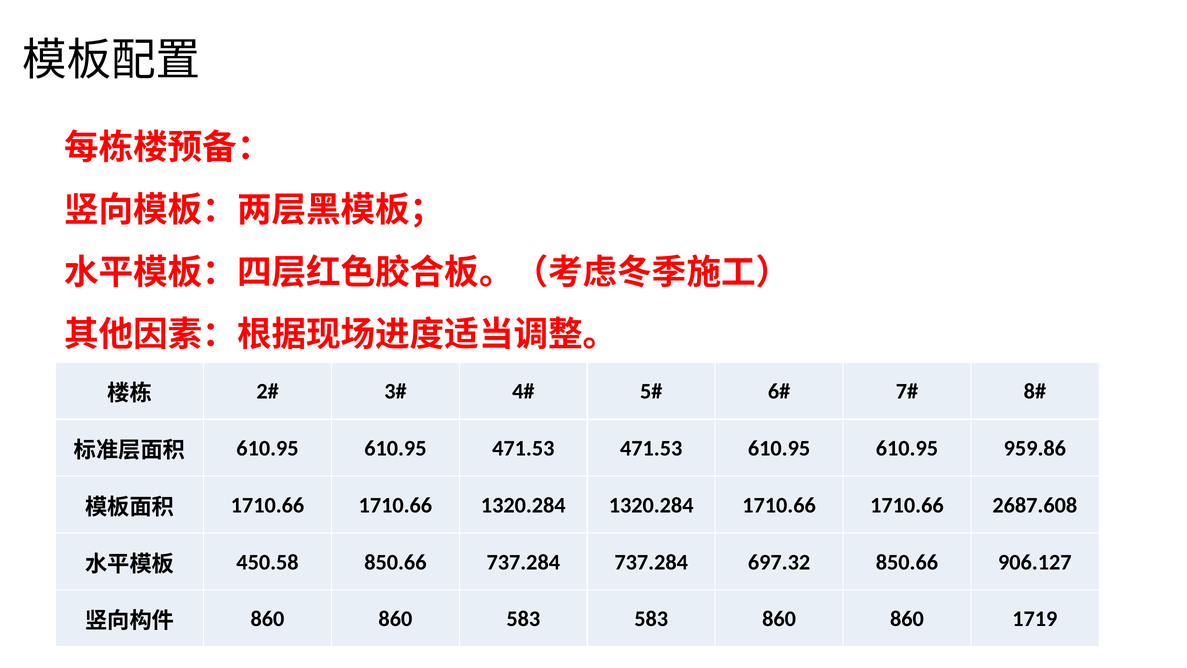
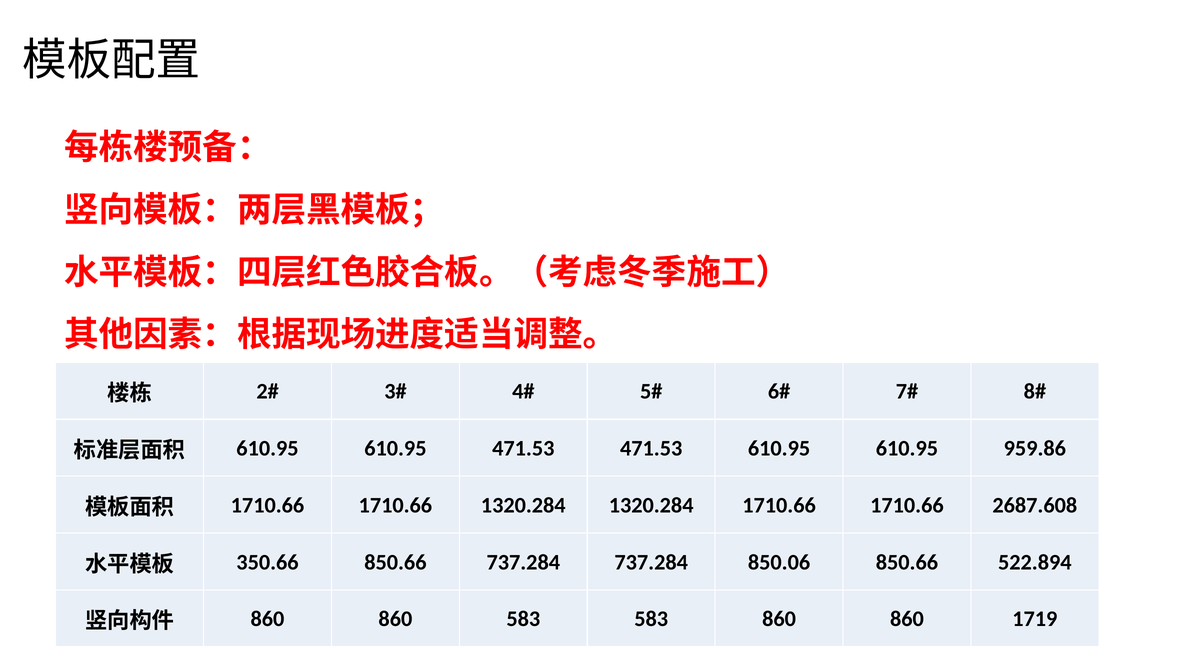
450.58: 450.58 -> 350.66 (267, 562)
697.32: 697.32 -> 850.06 (779, 562)
906.127: 906.127 -> 522.894 (1035, 562)
